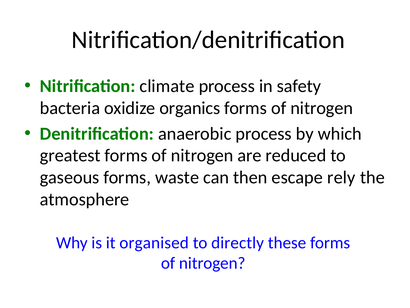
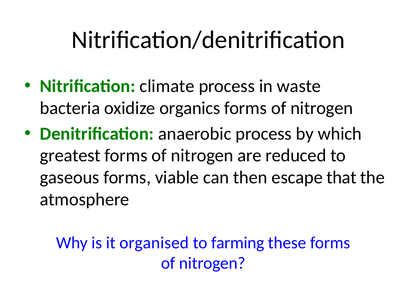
safety: safety -> waste (299, 86)
waste: waste -> viable (177, 177)
rely: rely -> that (342, 177)
directly: directly -> farming (238, 242)
